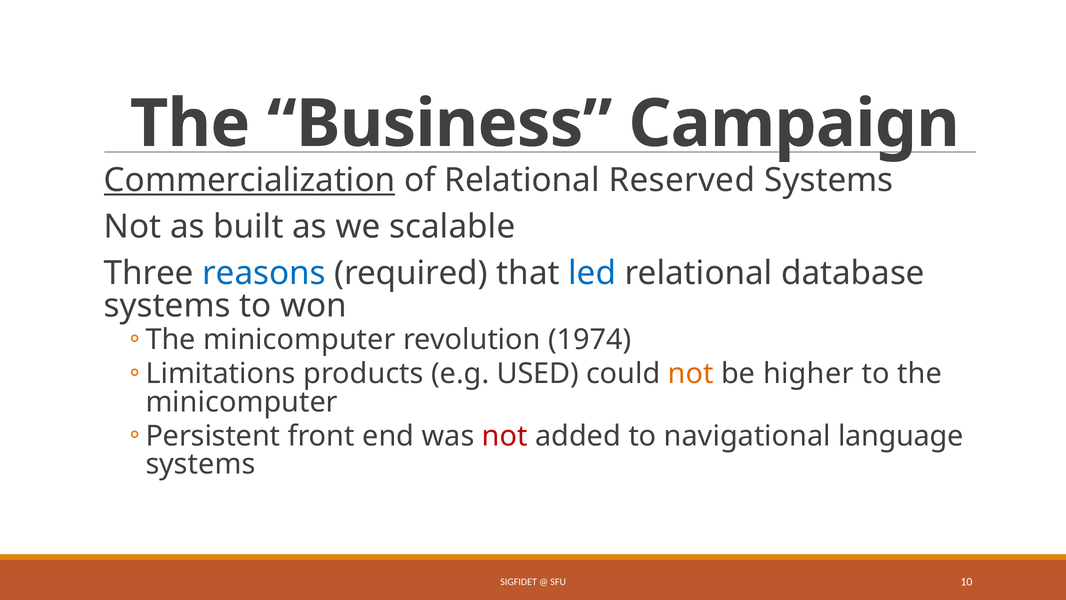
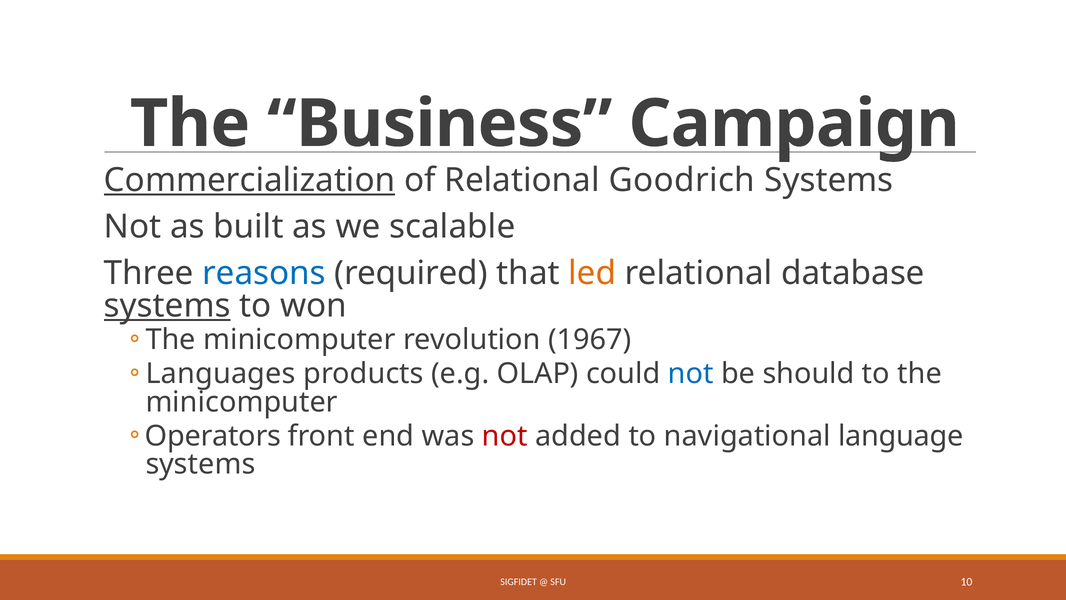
Reserved: Reserved -> Goodrich (682, 180)
led colour: blue -> orange (592, 273)
systems underline: none -> present (167, 305)
1974: 1974 -> 1967 (590, 340)
Limitations: Limitations -> Languages (221, 374)
USED: USED -> OLAP (538, 374)
not colour: orange -> blue (691, 374)
higher: higher -> should (809, 374)
Persistent: Persistent -> Operators (213, 436)
